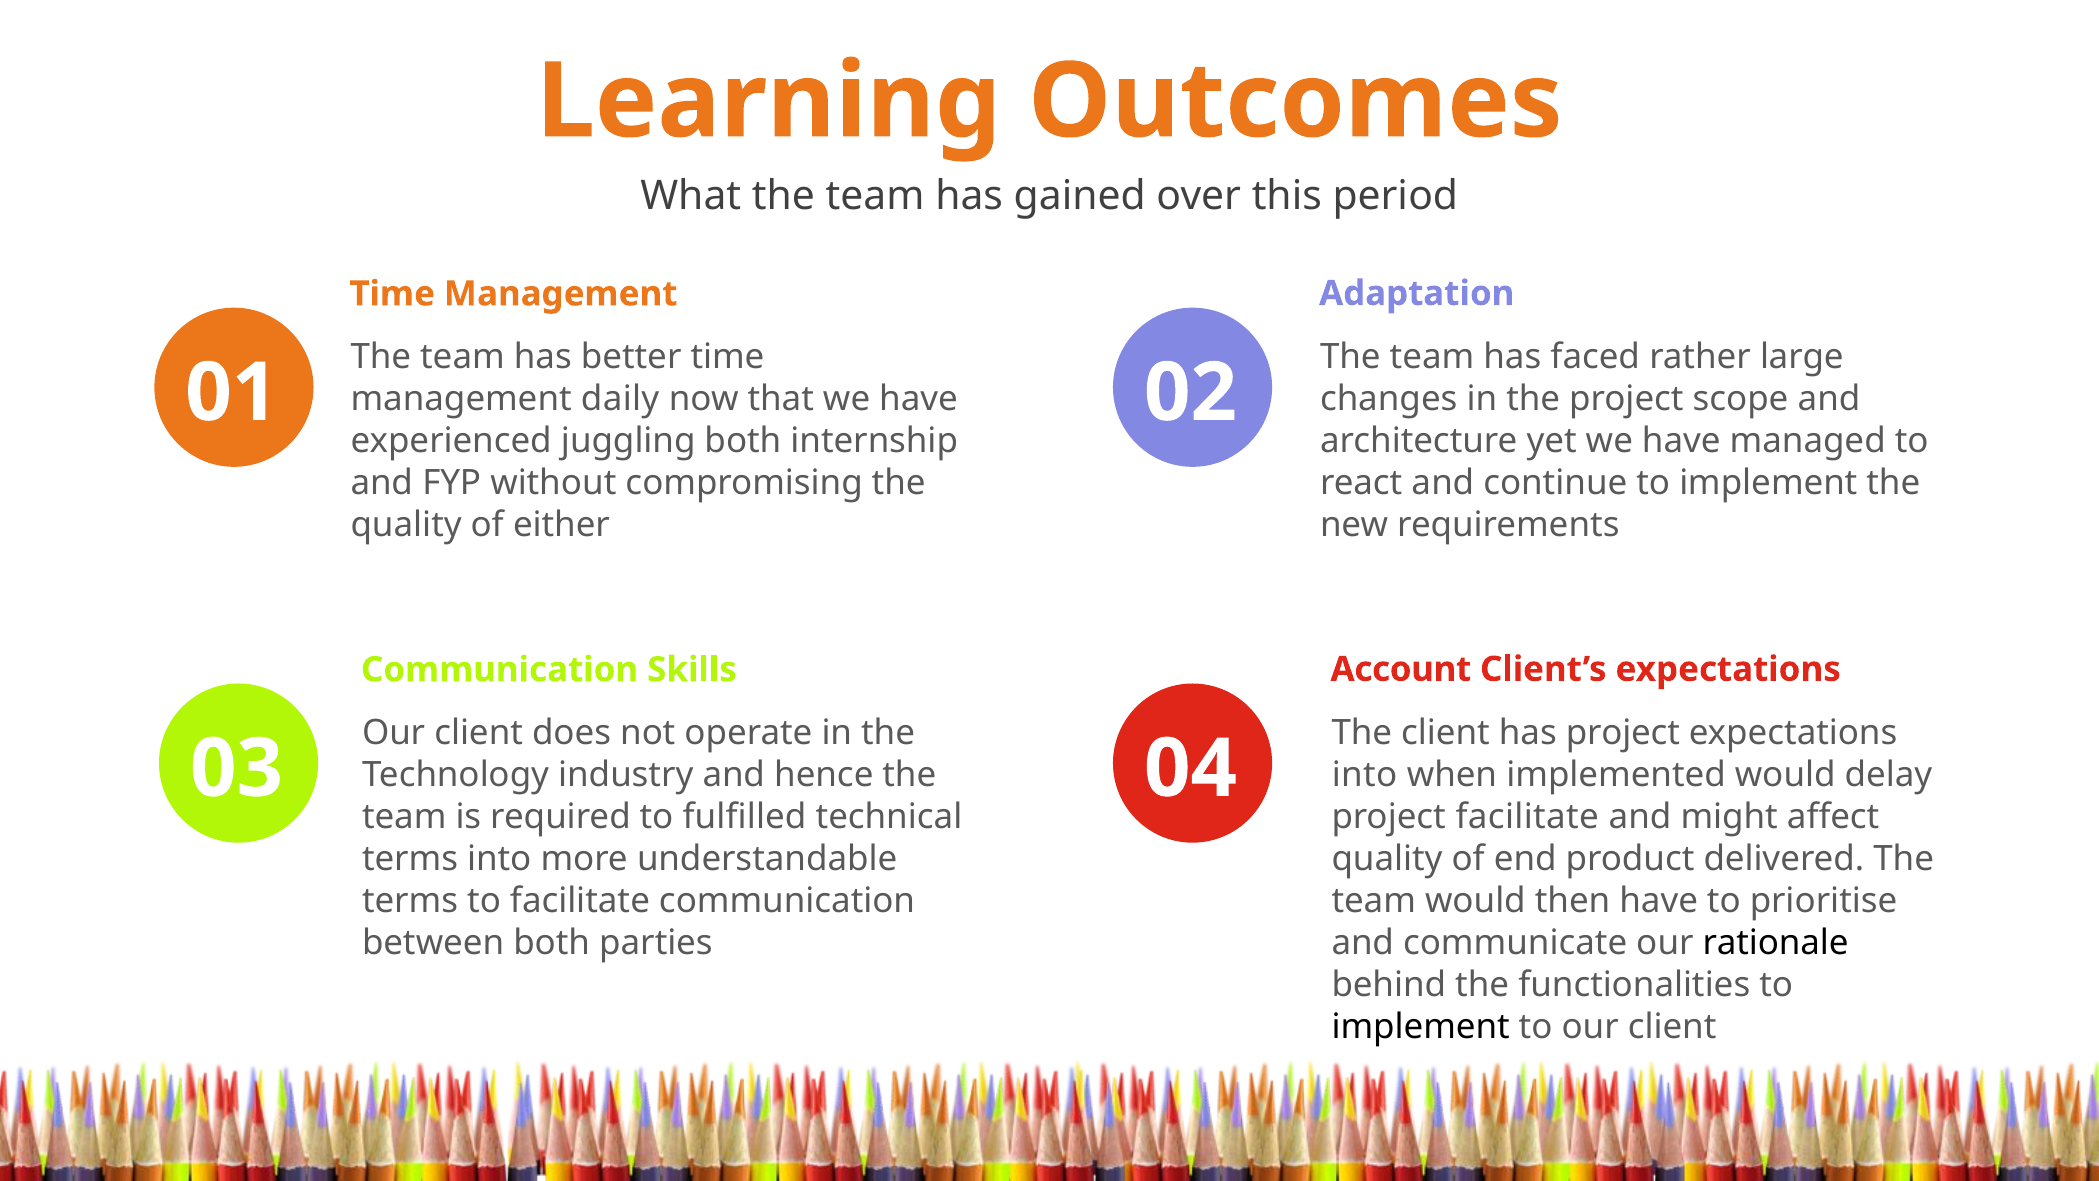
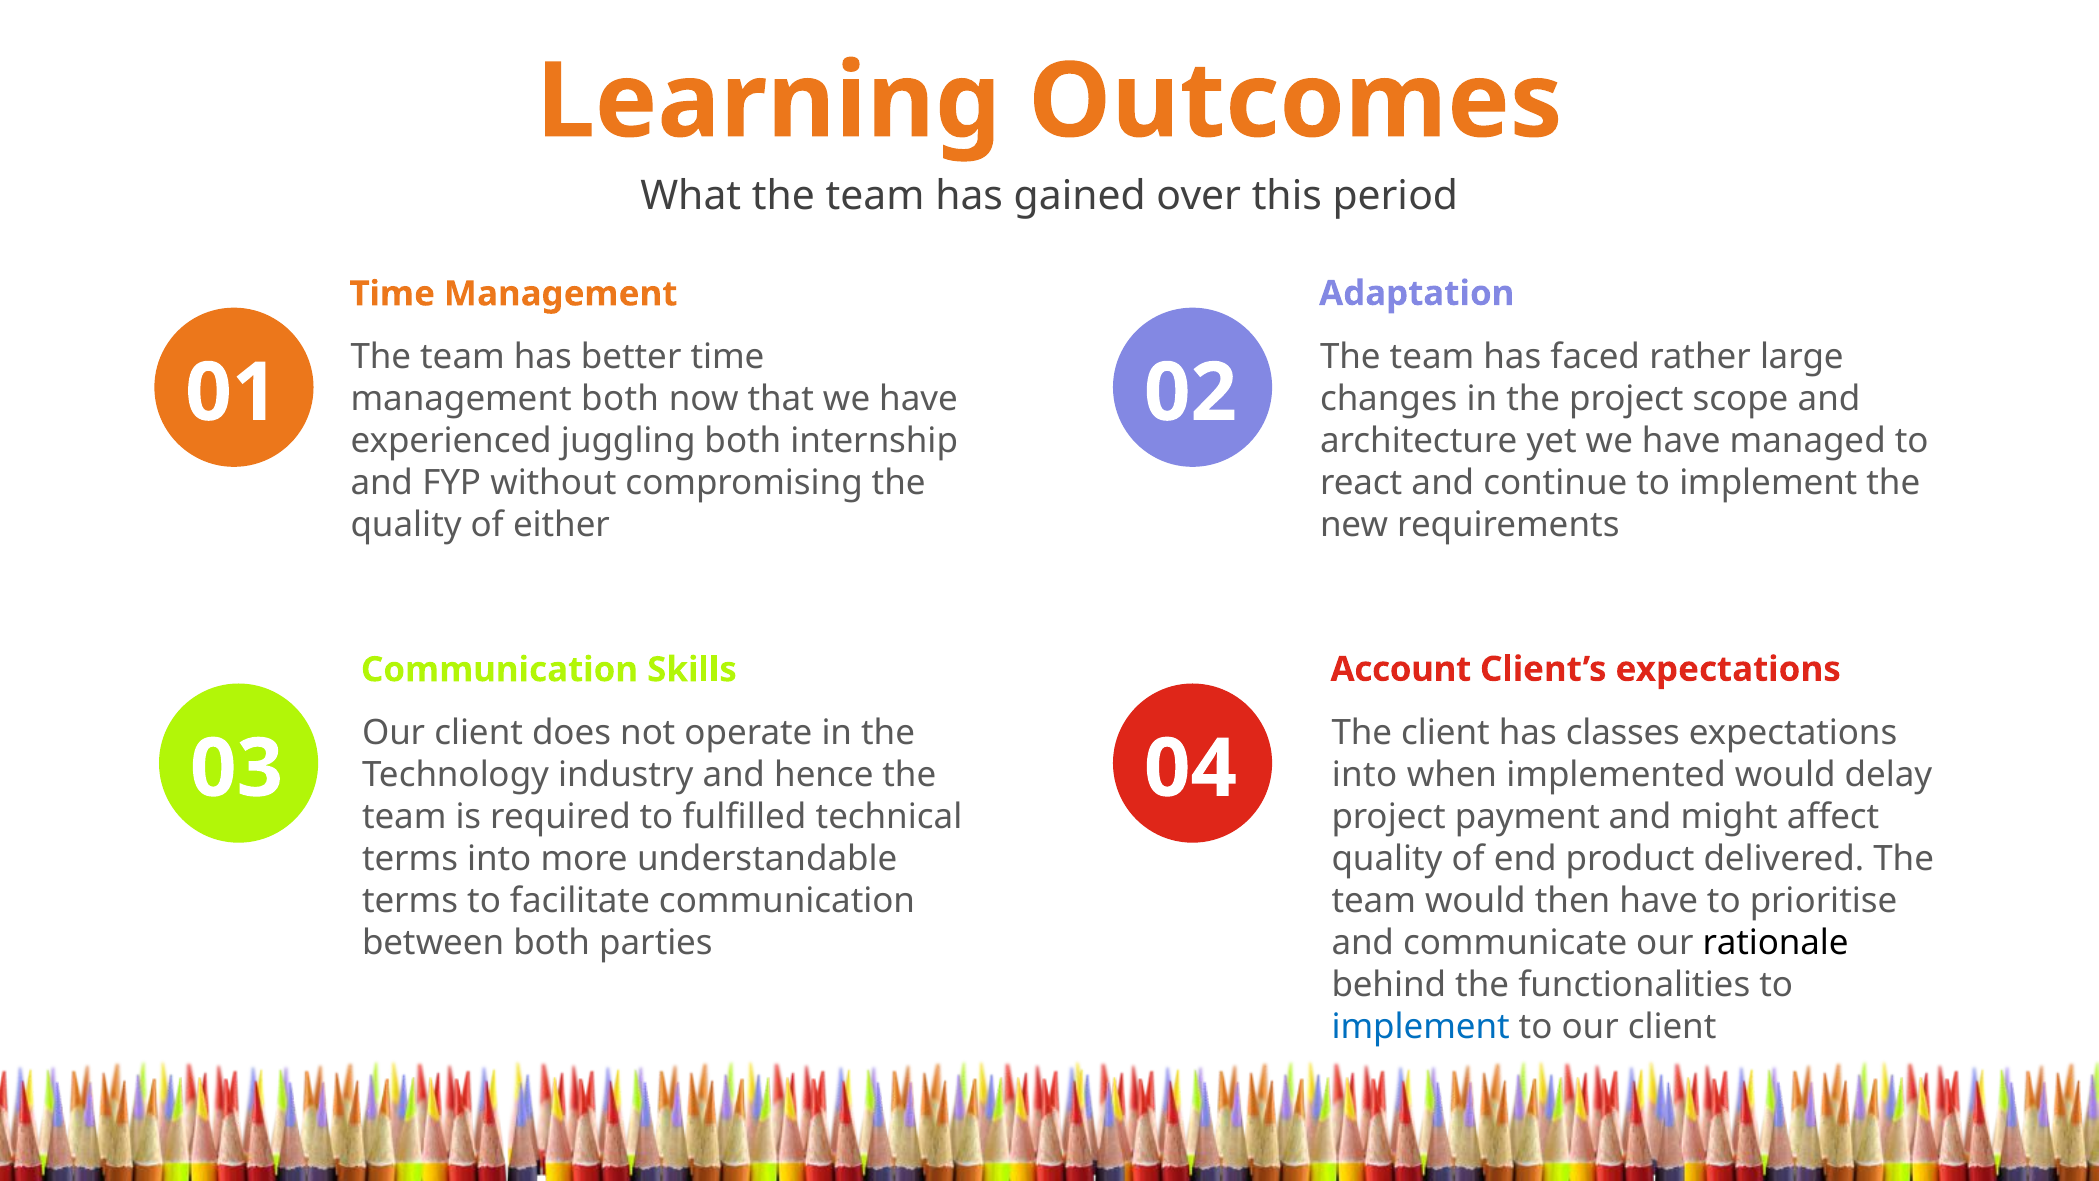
management daily: daily -> both (620, 399)
has project: project -> classes (1623, 733)
project facilitate: facilitate -> payment (1527, 817)
implement colour: black -> blue (1421, 1027)
